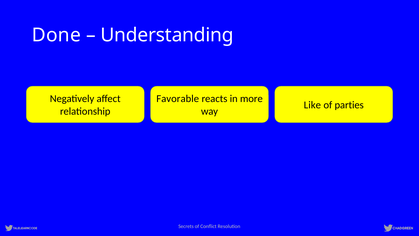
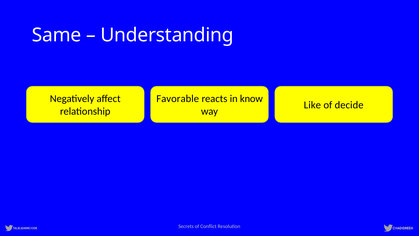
Done: Done -> Same (57, 35)
more: more -> know (251, 99)
parties: parties -> decide (349, 105)
